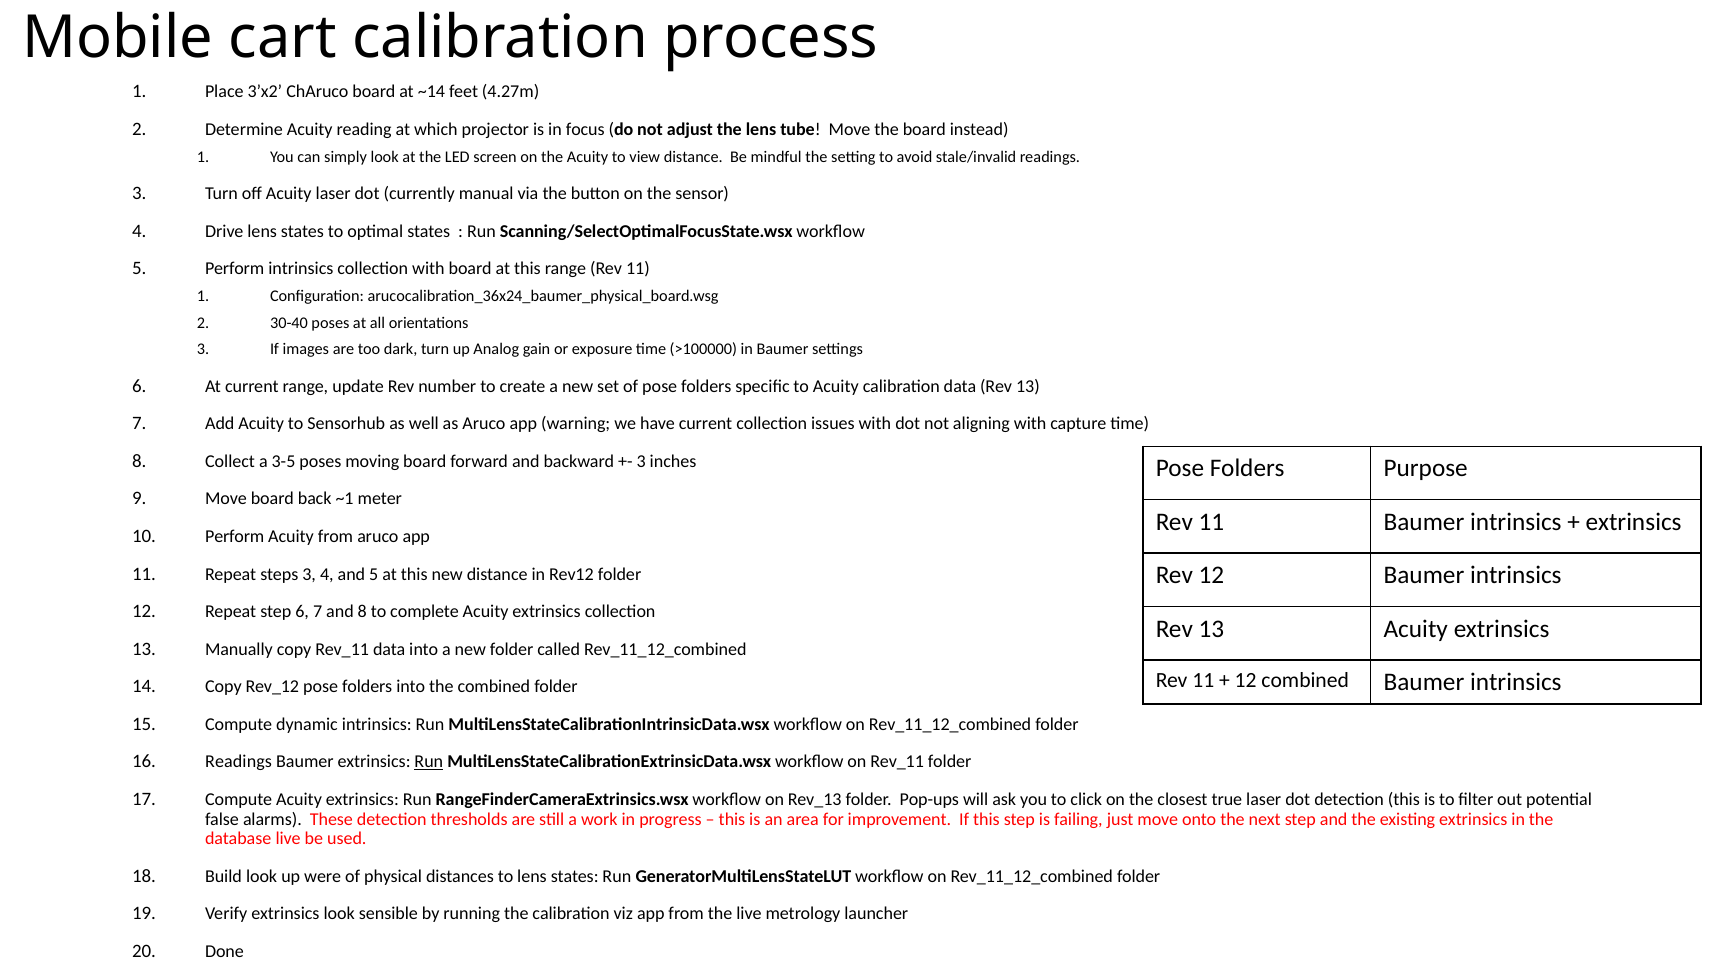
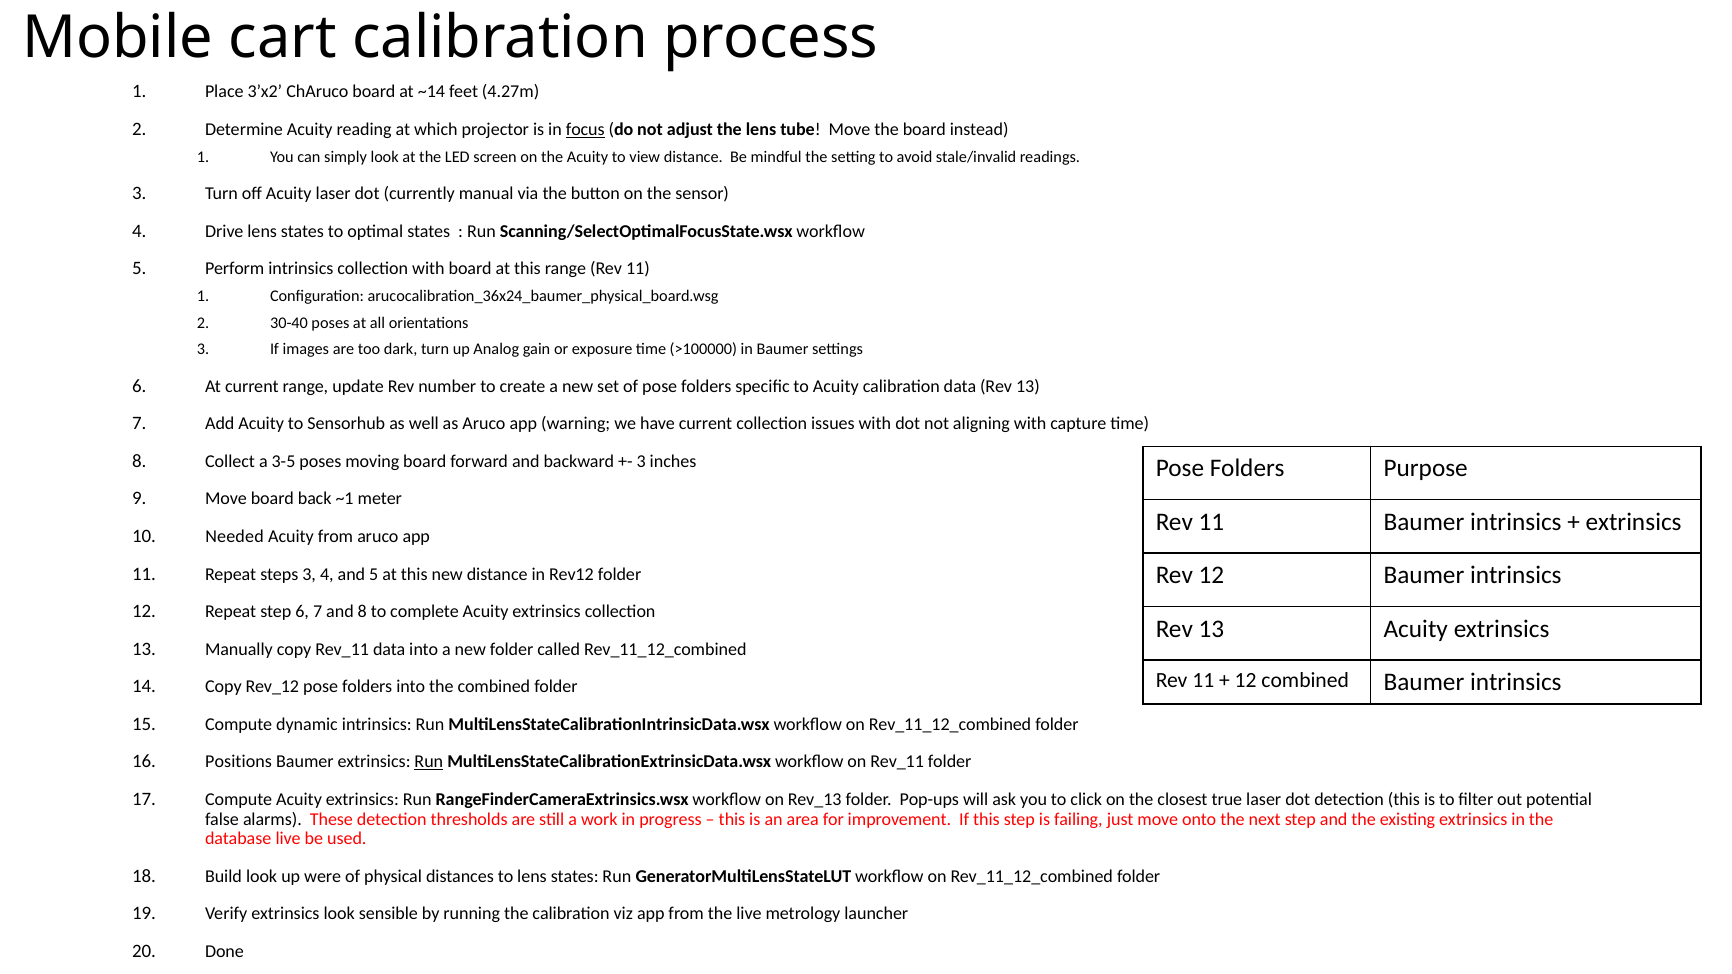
focus underline: none -> present (585, 130)
Perform: Perform -> Needed (235, 537)
Readings: Readings -> Positions (239, 762)
